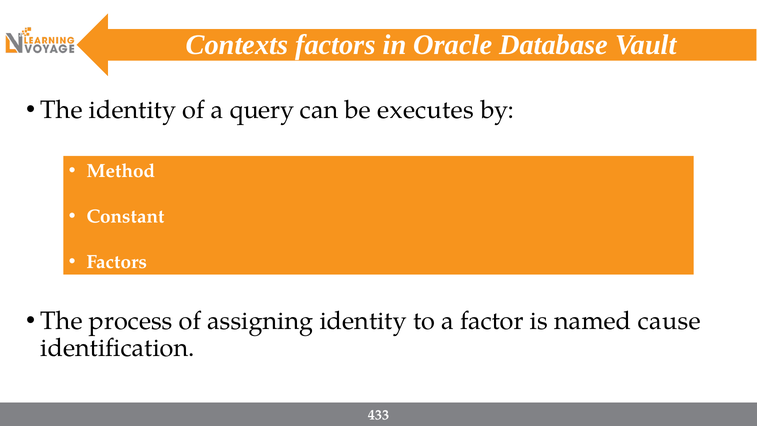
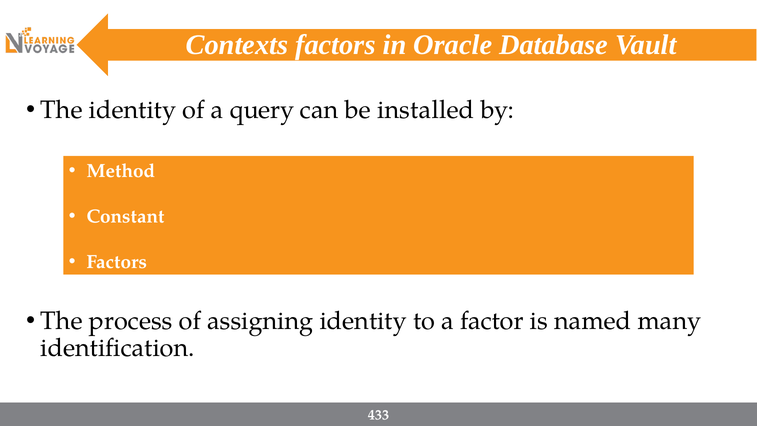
executes: executes -> installed (426, 110)
cause: cause -> many (669, 321)
